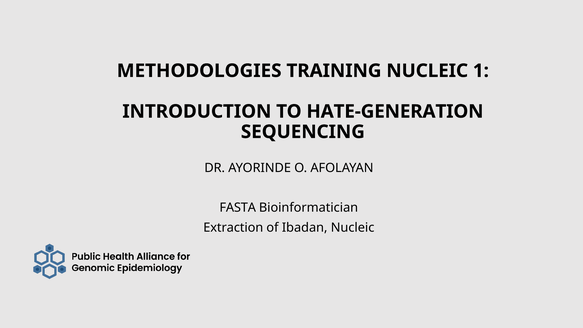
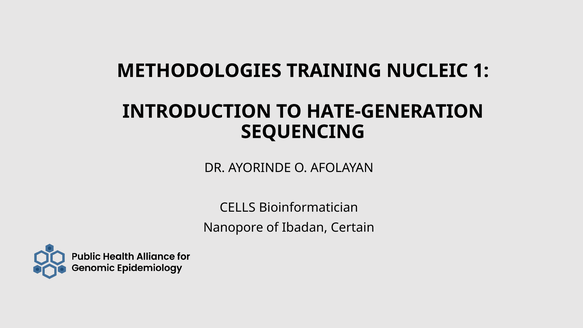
FASTA: FASTA -> CELLS (238, 208)
Extraction: Extraction -> Nanopore (233, 228)
Ibadan Nucleic: Nucleic -> Certain (353, 228)
